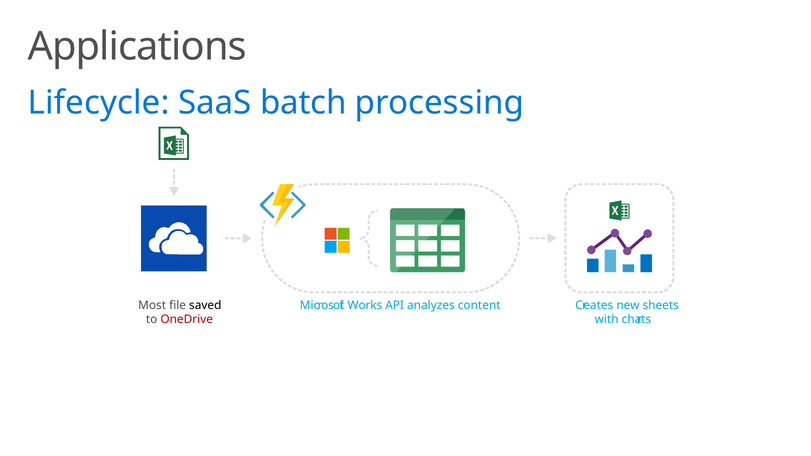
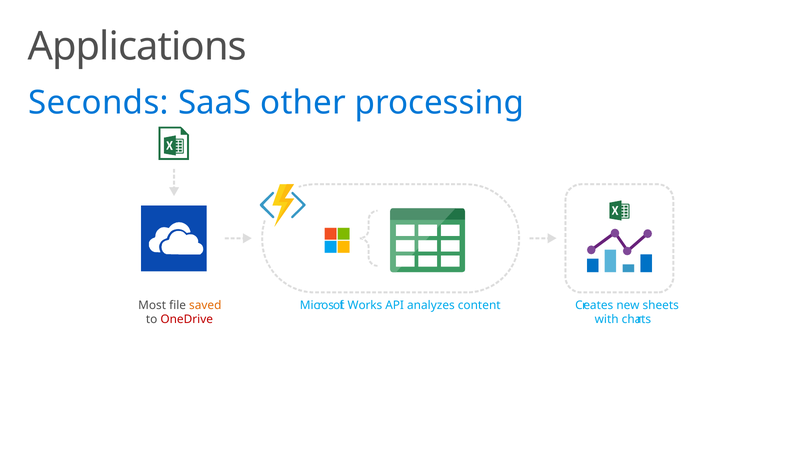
Lifecycle: Lifecycle -> Seconds (98, 103)
batch: batch -> other (303, 103)
saved colour: black -> orange (205, 305)
